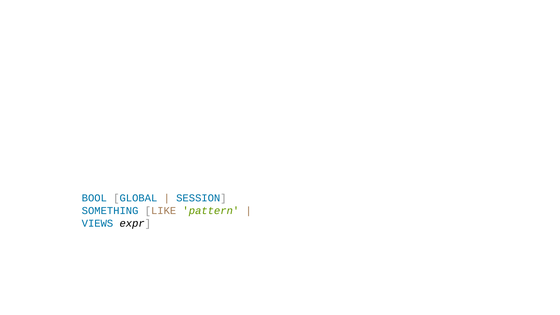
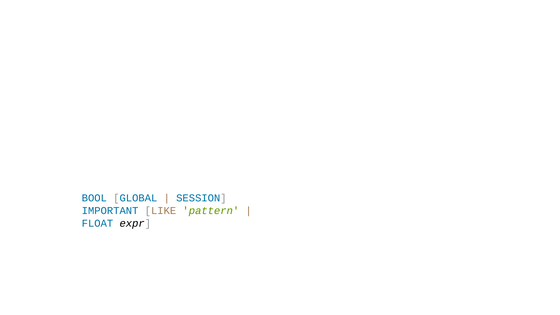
SOMETHING: SOMETHING -> IMPORTANT (110, 211)
VIEWS: VIEWS -> FLOAT (97, 223)
